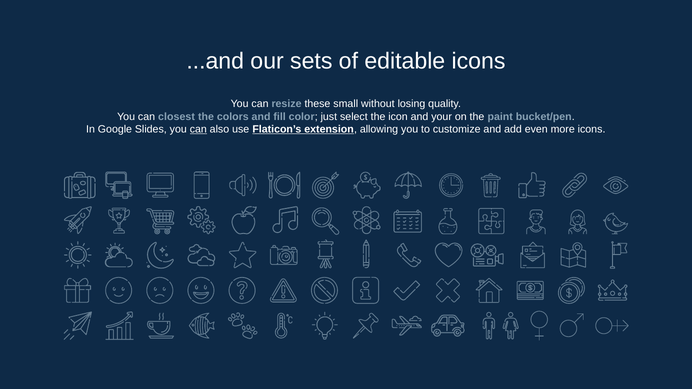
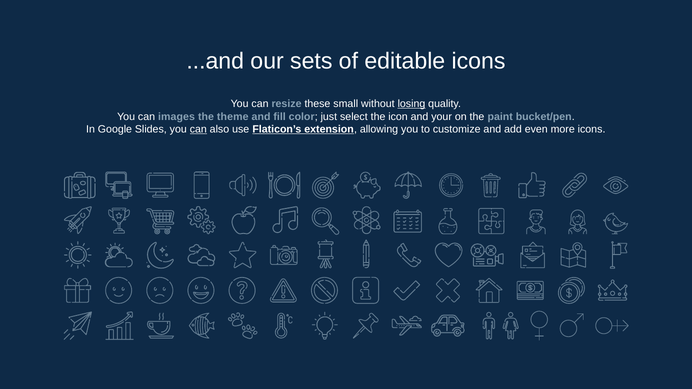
losing underline: none -> present (411, 104)
closest: closest -> images (177, 117)
colors: colors -> theme (233, 117)
